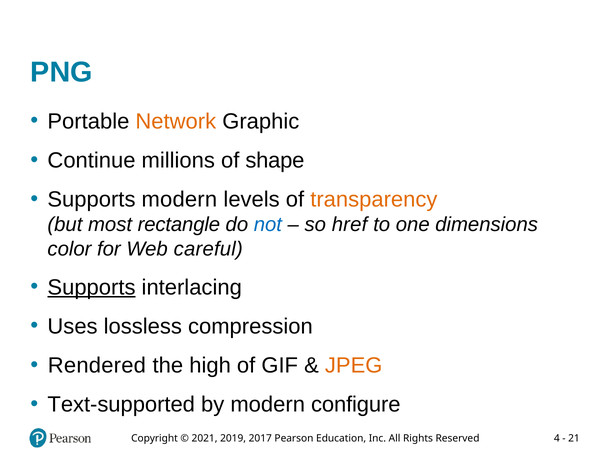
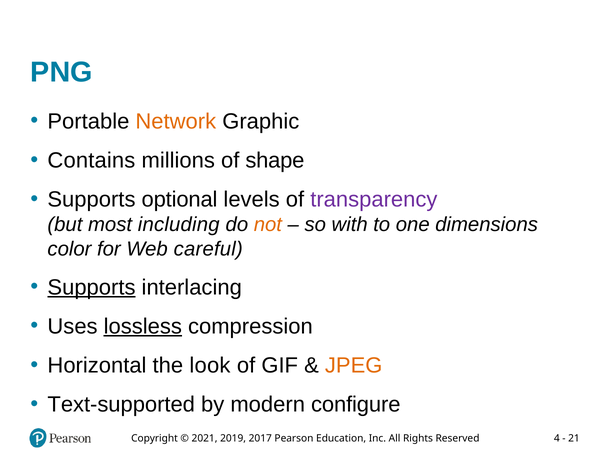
Continue: Continue -> Contains (91, 160)
Supports modern: modern -> optional (180, 199)
transparency colour: orange -> purple (374, 199)
rectangle: rectangle -> including (179, 225)
not colour: blue -> orange (268, 225)
href: href -> with (350, 225)
lossless underline: none -> present (143, 326)
Rendered: Rendered -> Horizontal (97, 365)
high: high -> look (210, 365)
